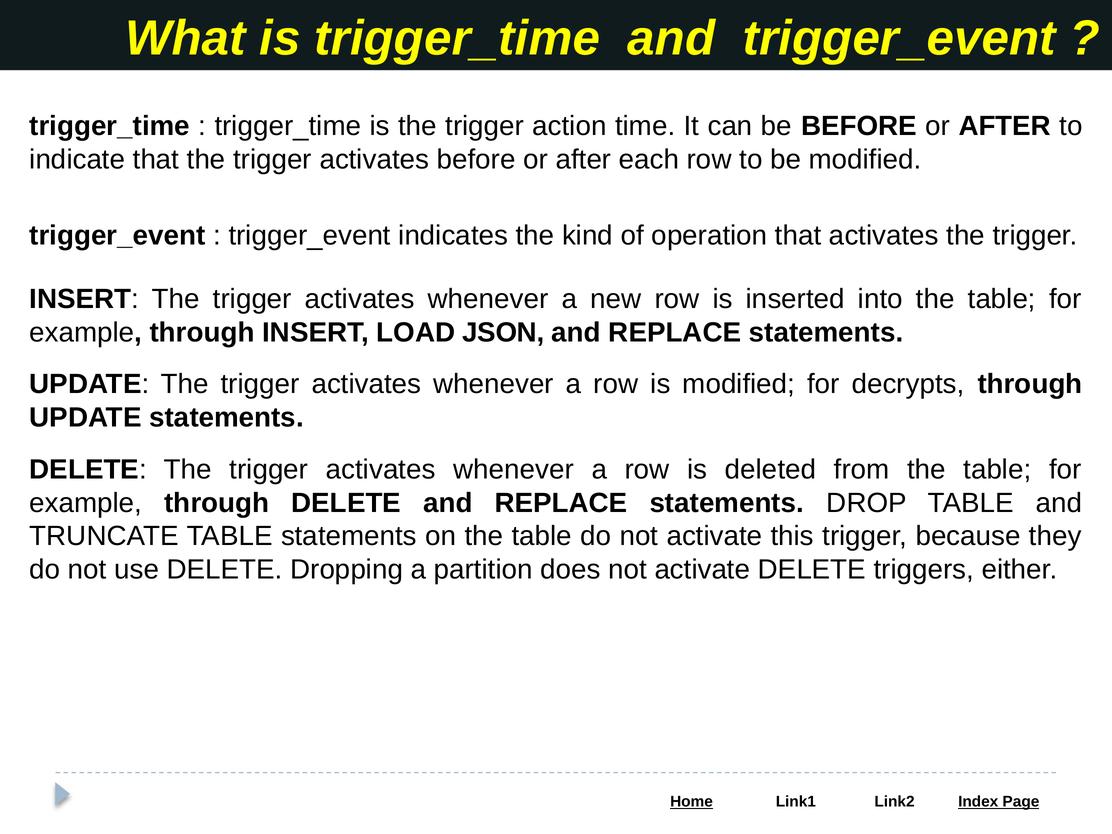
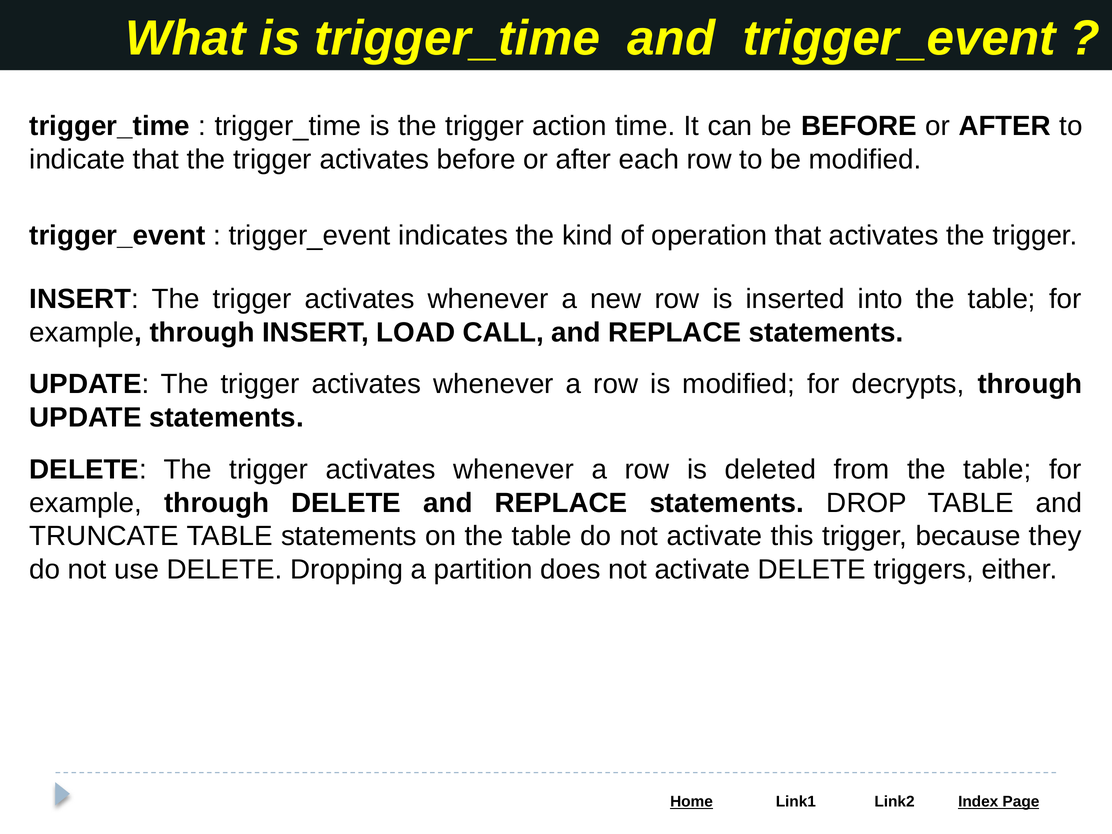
JSON: JSON -> CALL (503, 332)
